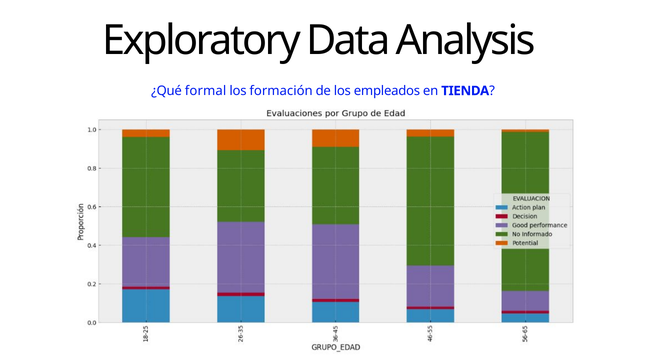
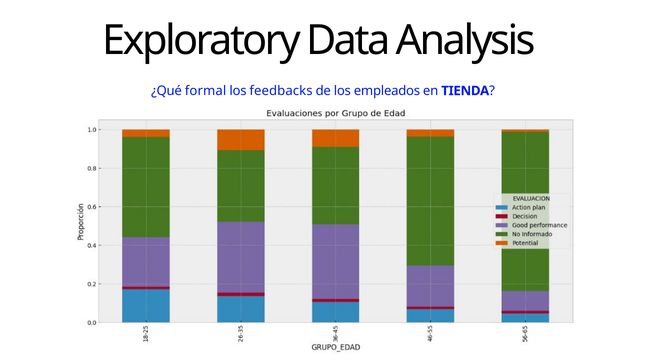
formación: formación -> feedbacks (281, 91)
